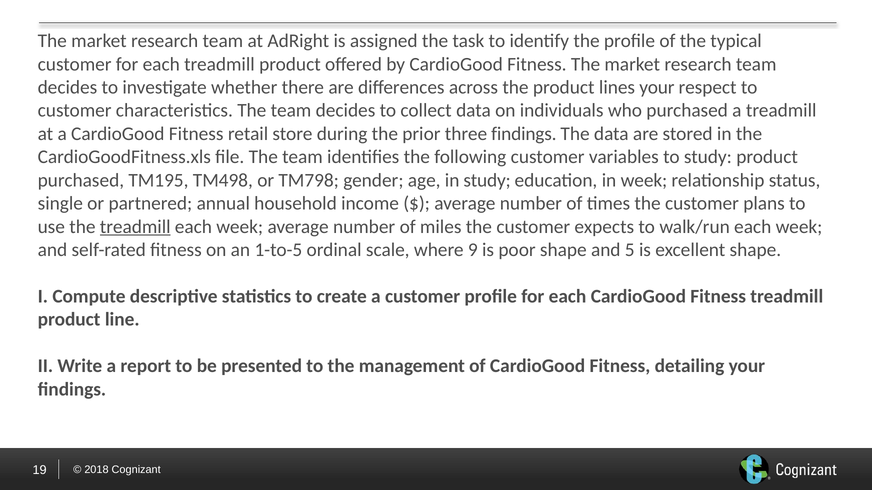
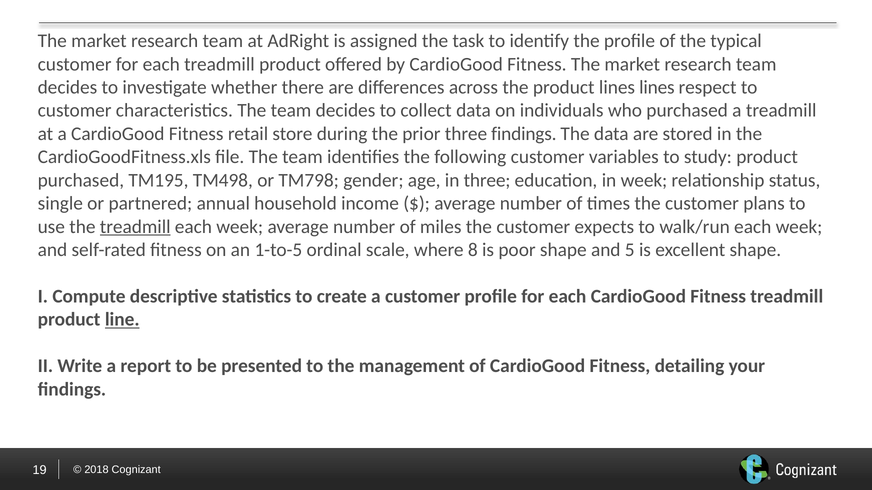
lines your: your -> lines (657, 87)
in study: study -> three (487, 180)
9: 9 -> 8 (473, 250)
line underline: none -> present (122, 320)
